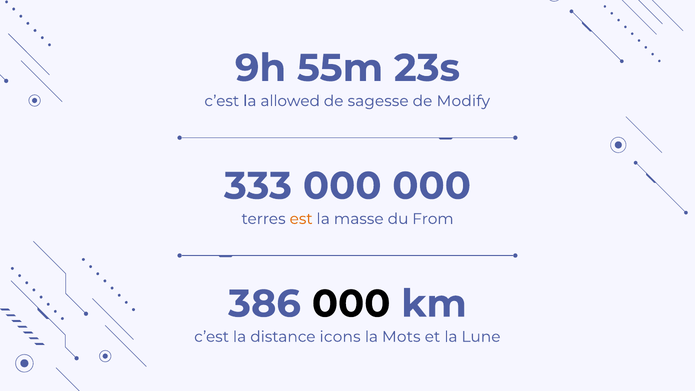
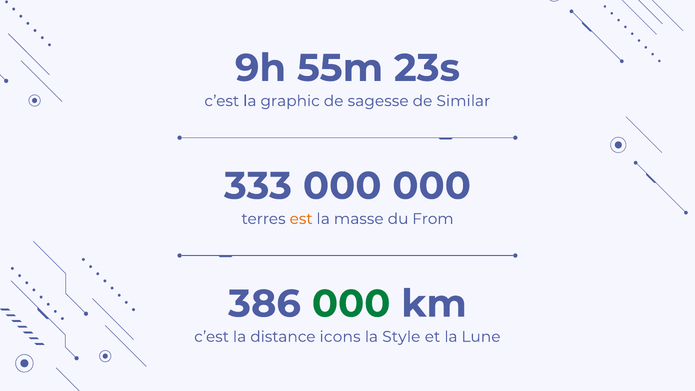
allowed: allowed -> graphic (290, 101)
Modify: Modify -> Similar (463, 101)
000 colour: black -> green (351, 304)
Mots: Mots -> Style (401, 337)
